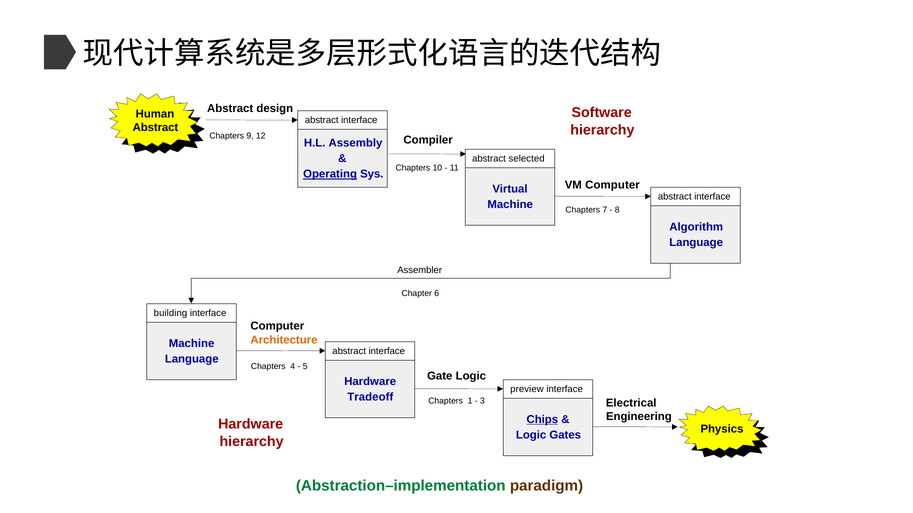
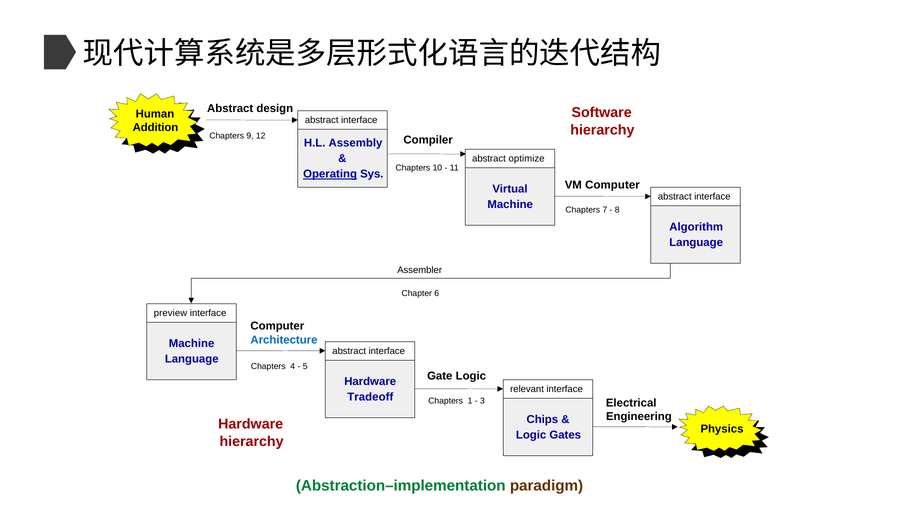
Abstract: Abstract -> Addition (155, 128)
selected: selected -> optimize (527, 159)
building: building -> preview (170, 313)
Architecture colour: orange -> blue (284, 340)
preview: preview -> relevant (527, 389)
Chips underline: present -> none (542, 420)
